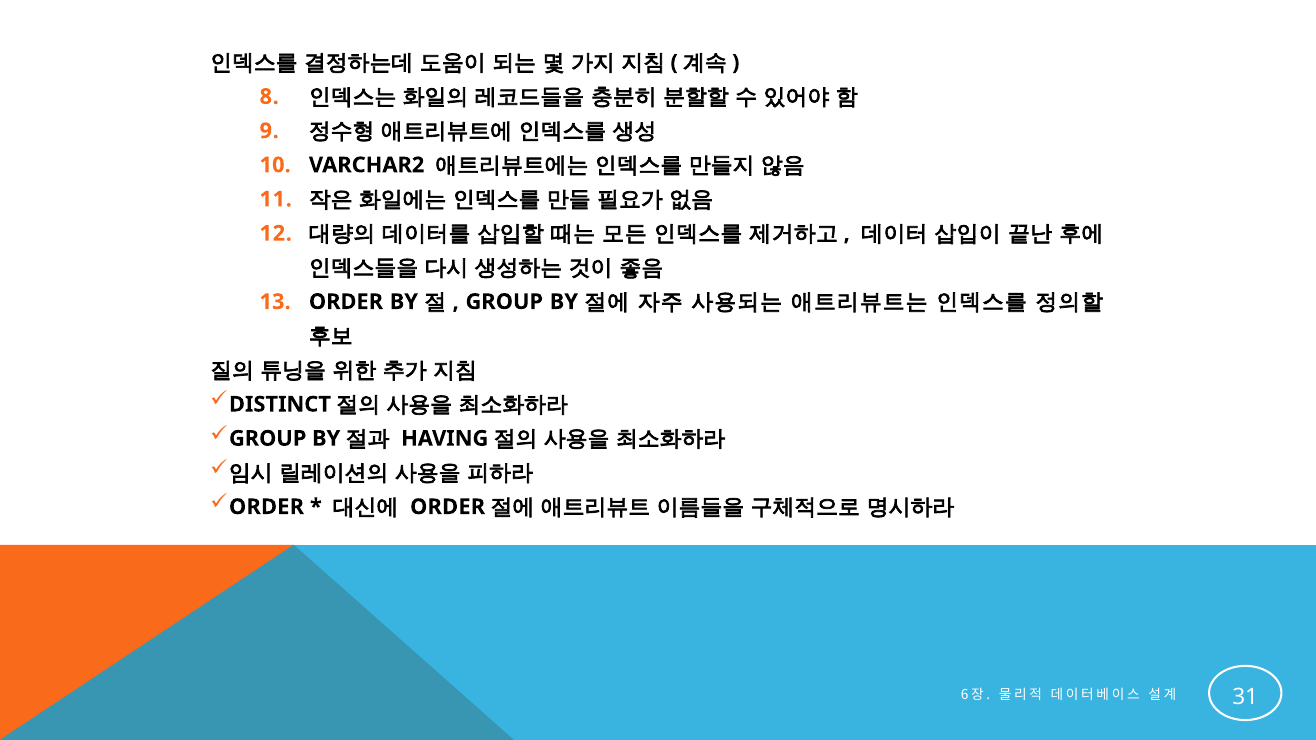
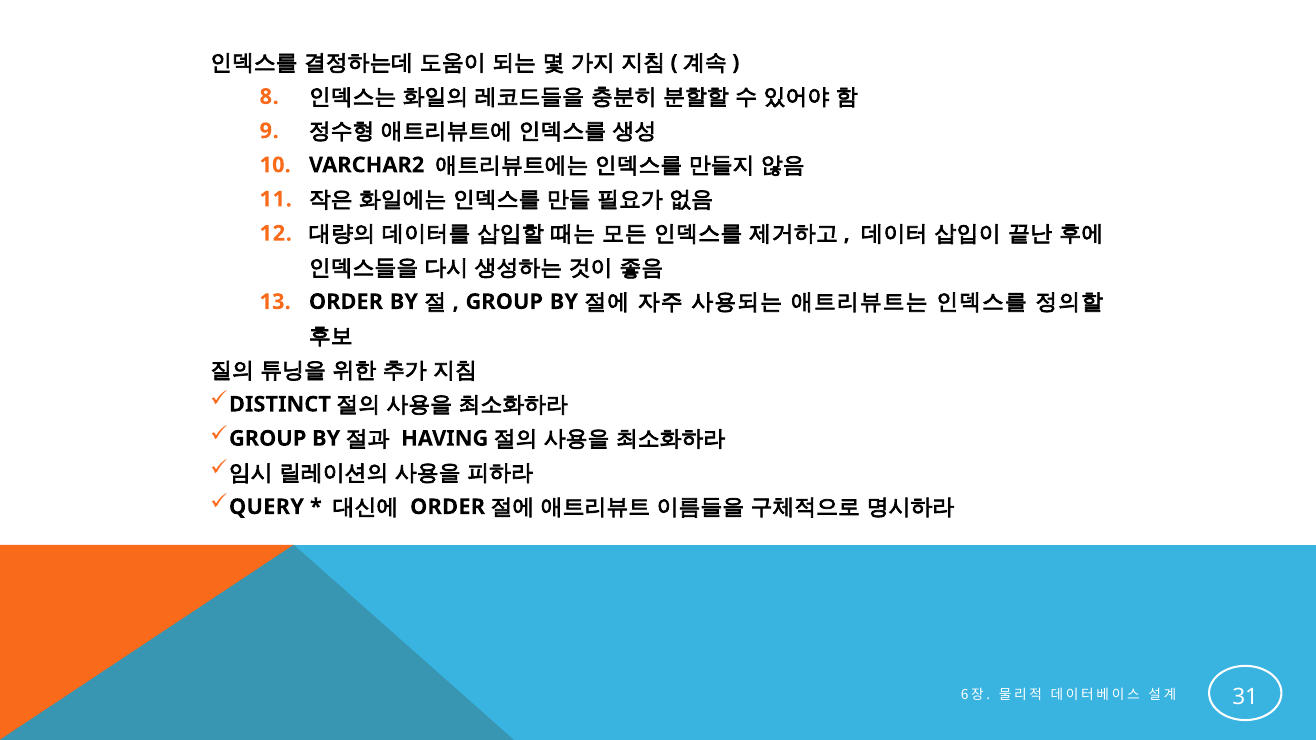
ORDER: ORDER -> QUERY (266, 507)
